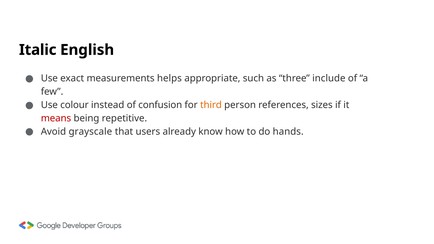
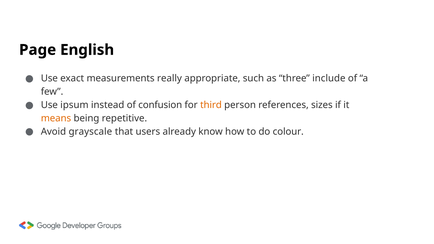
Italic: Italic -> Page (38, 50)
helps: helps -> really (169, 78)
colour: colour -> ipsum (74, 105)
means colour: red -> orange (56, 118)
hands: hands -> colour (288, 132)
